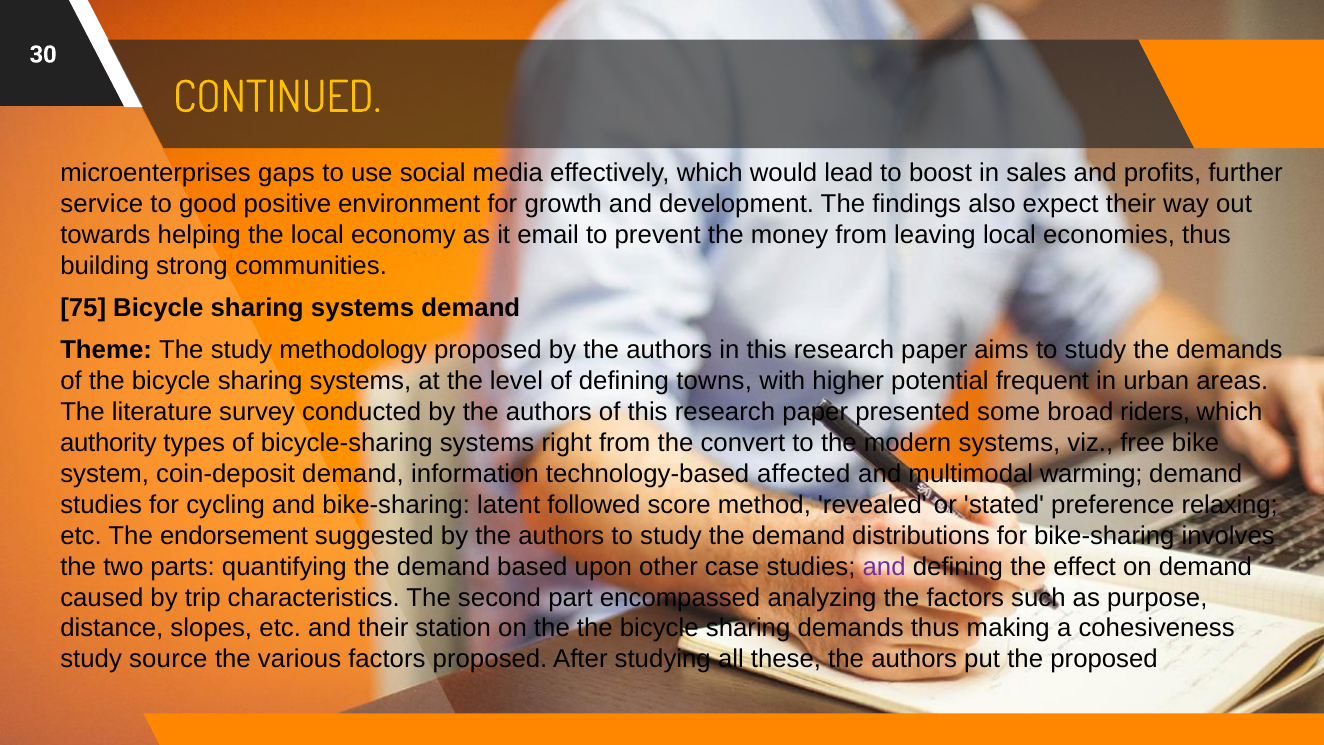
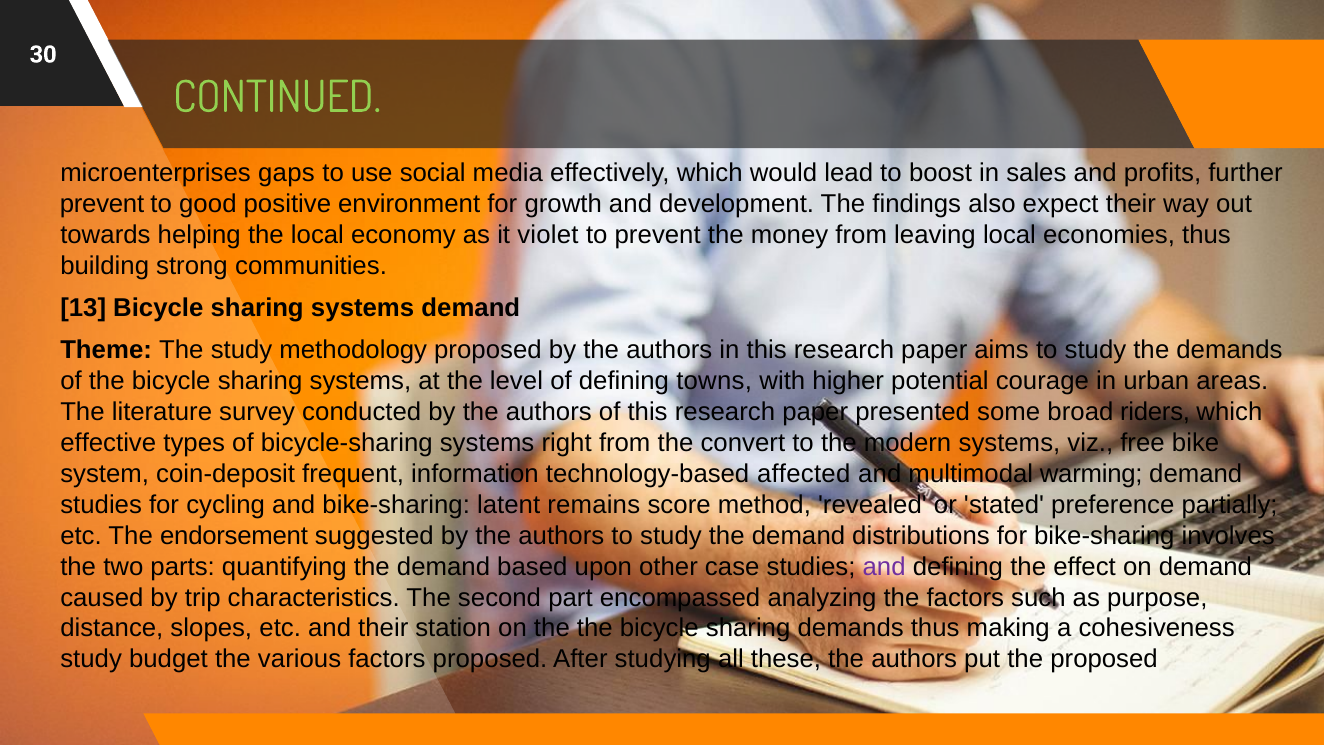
CONTINUED colour: yellow -> light green (277, 97)
service: service -> prevent (102, 204)
email: email -> violet (548, 235)
75: 75 -> 13 (83, 308)
frequent: frequent -> courage (1042, 381)
authority: authority -> effective (108, 443)
coin-deposit demand: demand -> frequent (353, 474)
followed: followed -> remains (594, 505)
relaxing: relaxing -> partially (1230, 505)
source: source -> budget (168, 659)
